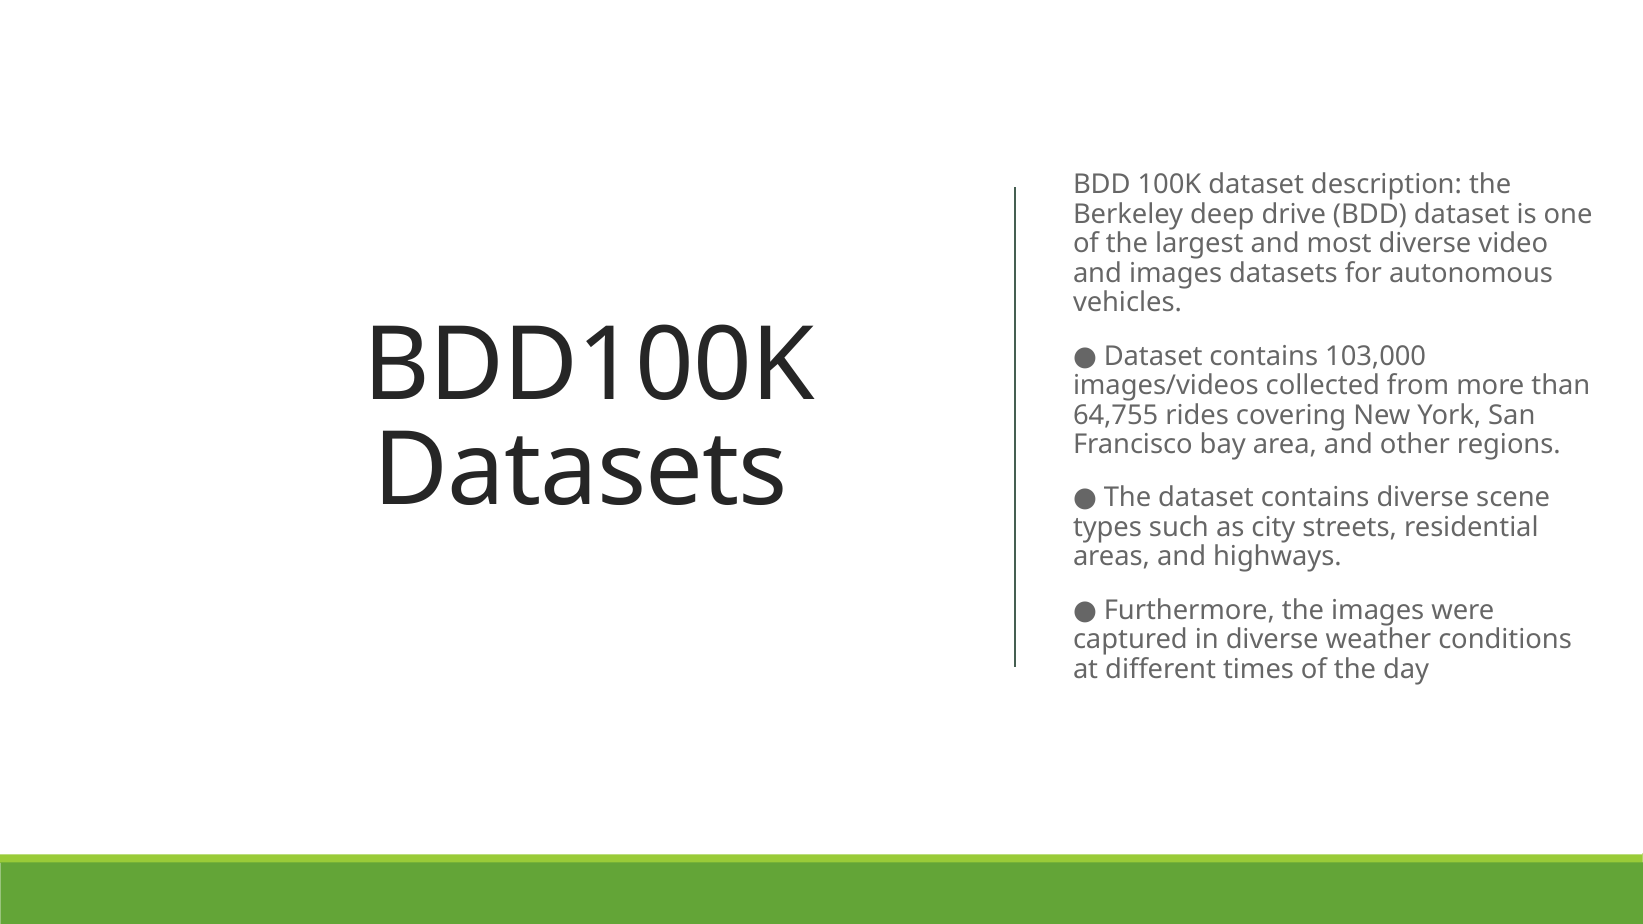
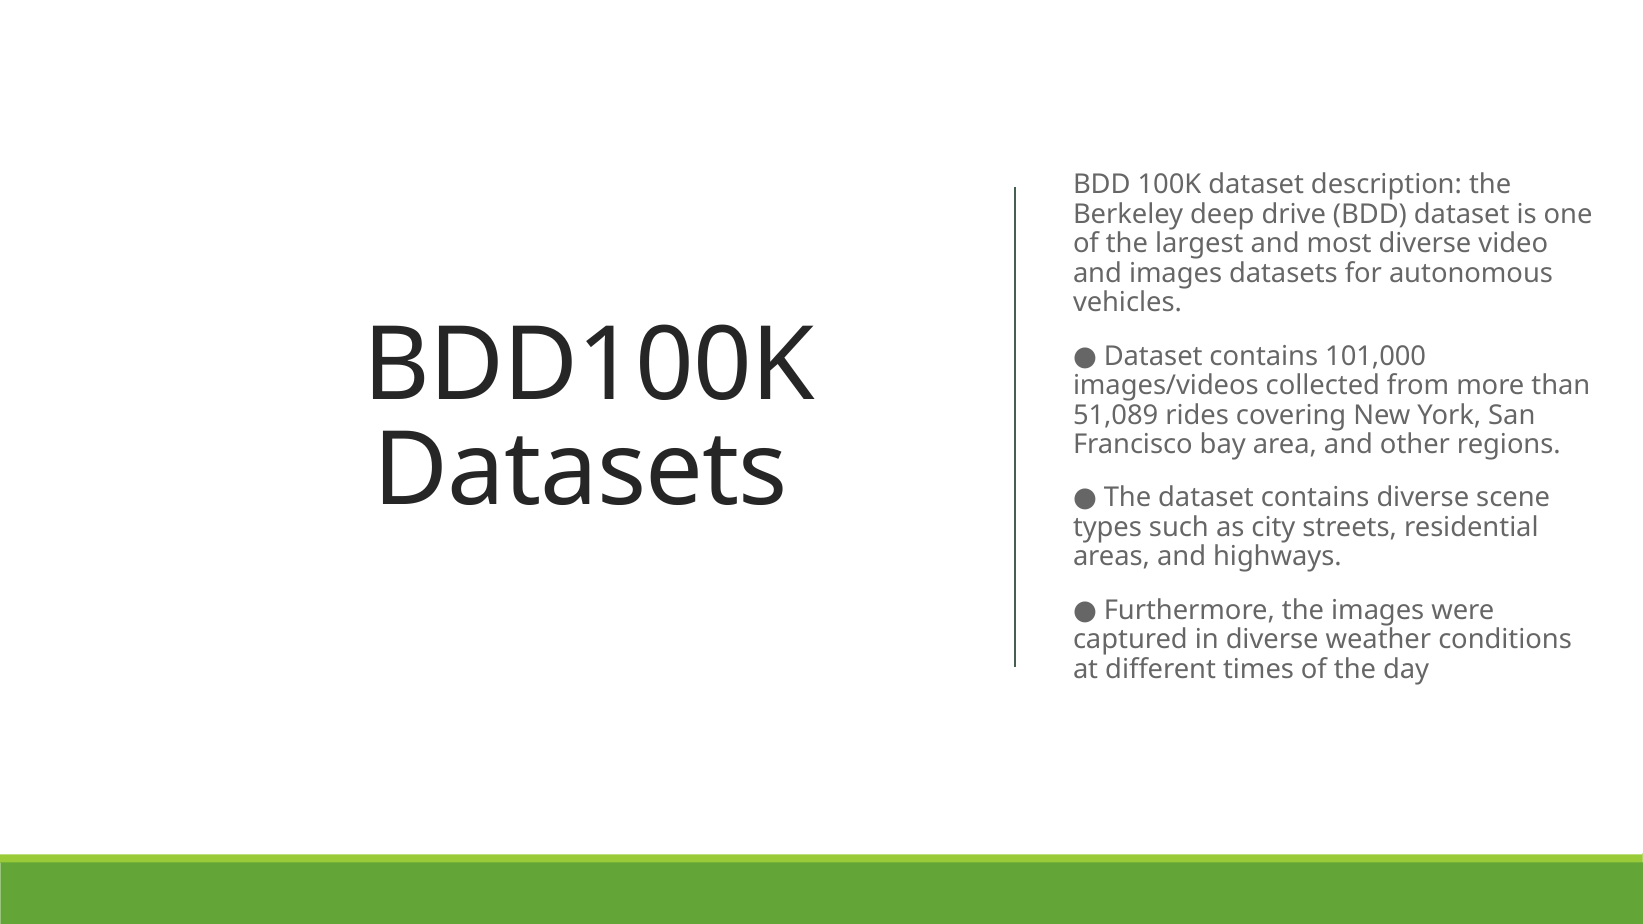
103,000: 103,000 -> 101,000 (1376, 356)
64,755: 64,755 -> 51,089 (1116, 415)
